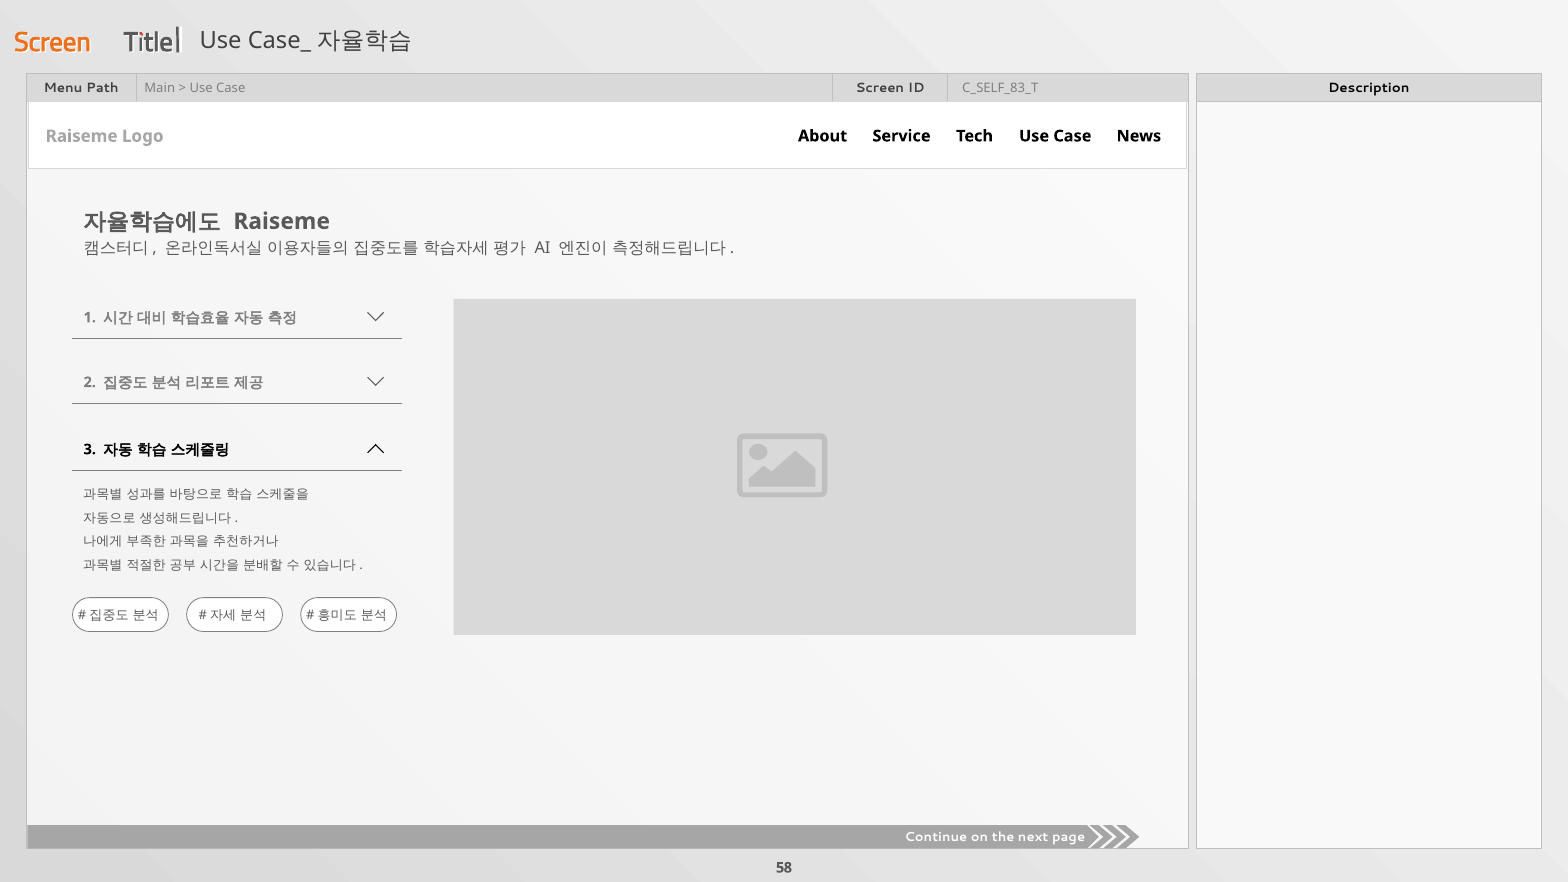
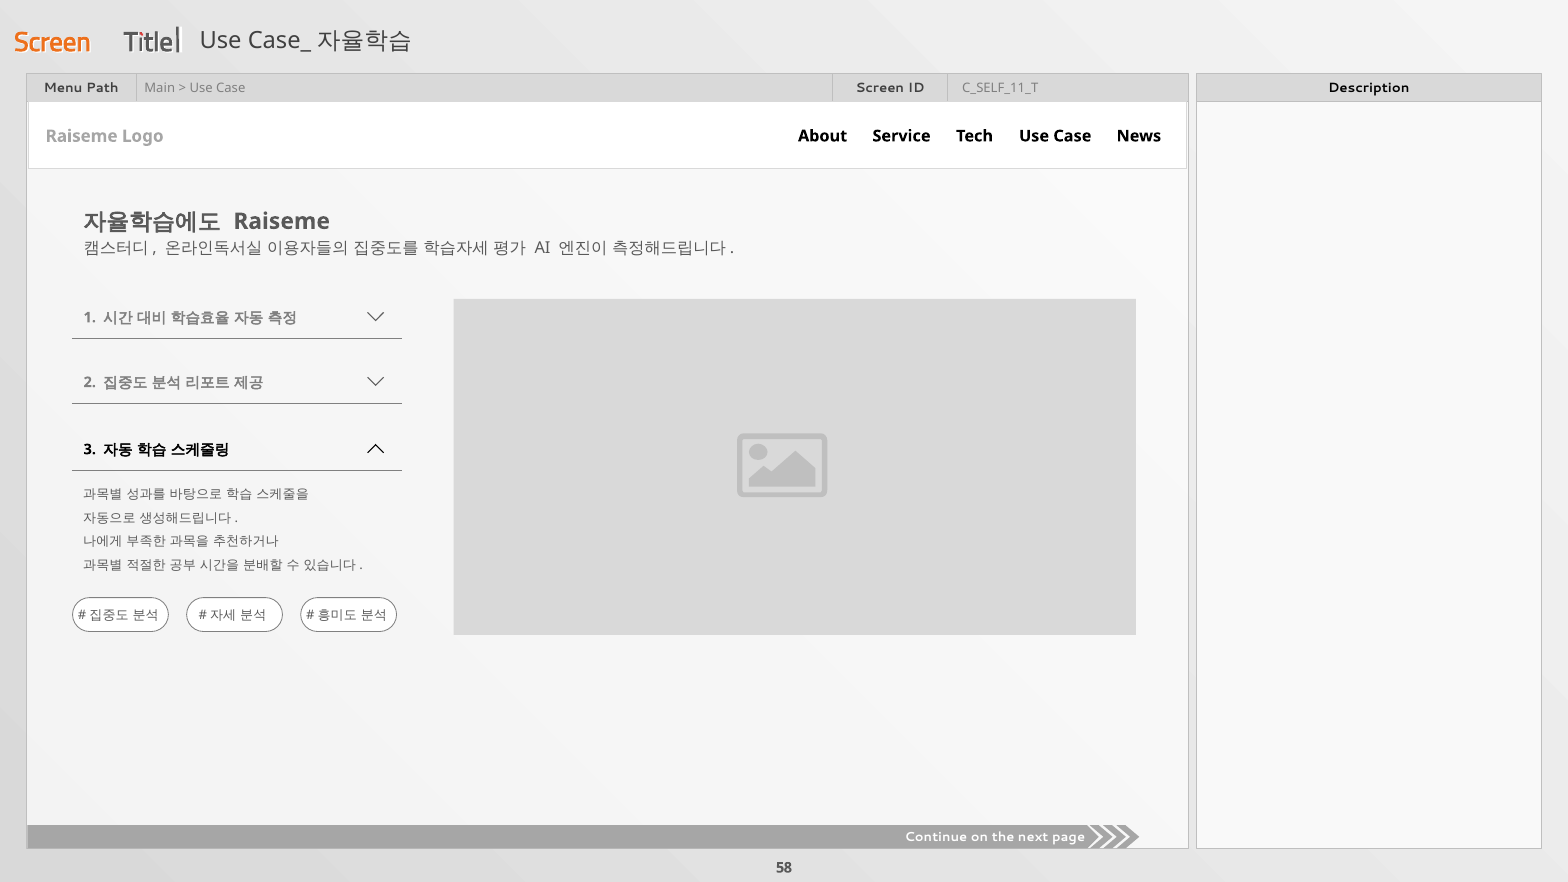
C_SELF_83_T: C_SELF_83_T -> C_SELF_11_T (1000, 88)
